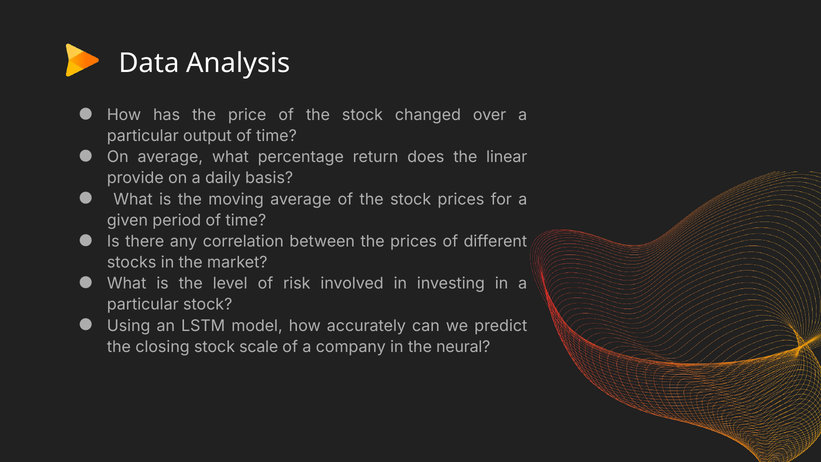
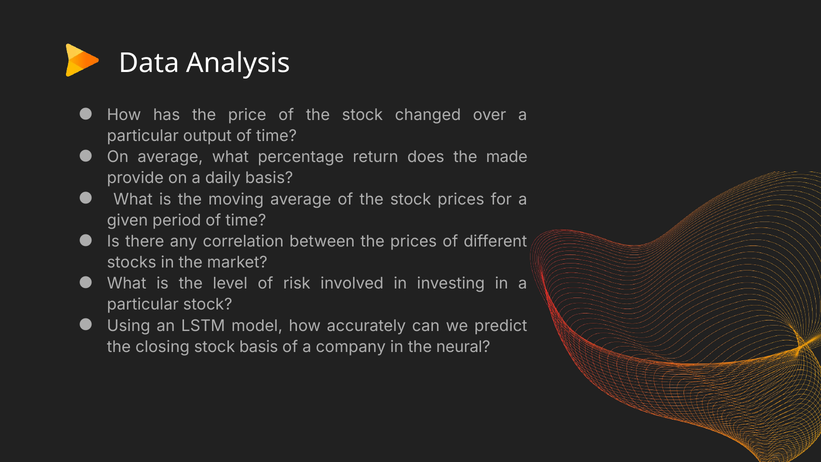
linear: linear -> made (507, 157)
stock scale: scale -> basis (259, 347)
